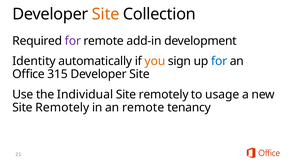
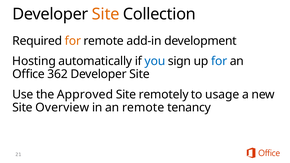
for colour: purple -> orange (73, 41)
Identity: Identity -> Hosting (34, 61)
you colour: orange -> blue (155, 61)
315: 315 -> 362 (58, 74)
Individual: Individual -> Approved (85, 95)
Remotely: Remotely -> Overview (62, 108)
